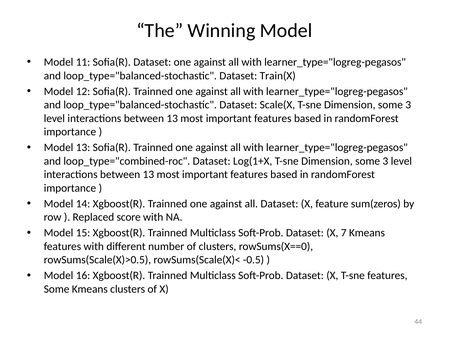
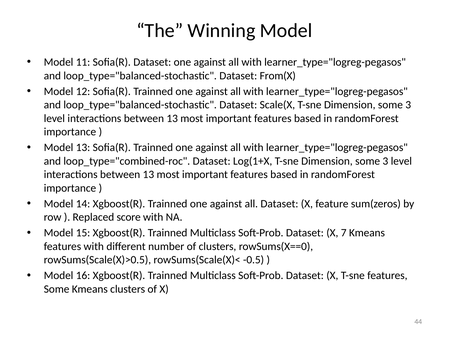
Train(X: Train(X -> From(X (278, 76)
